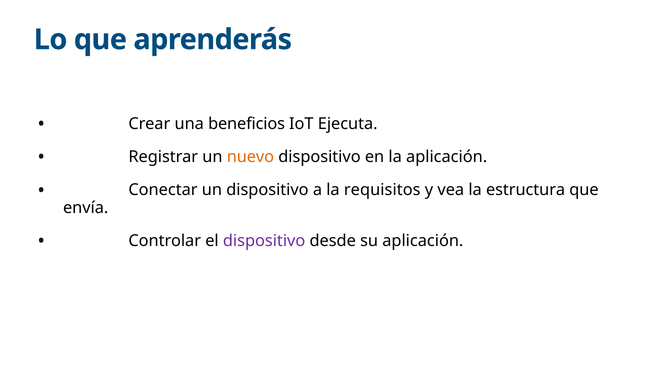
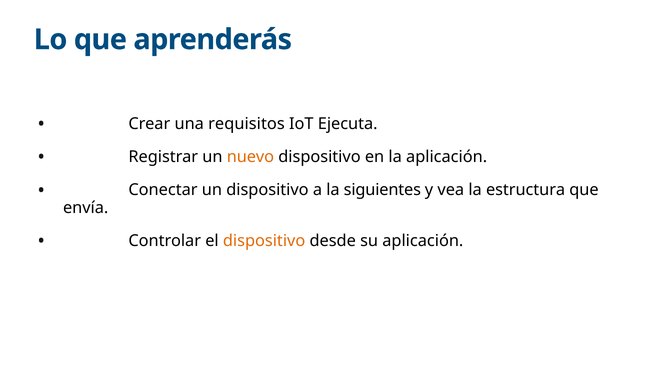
beneficios: beneficios -> requisitos (246, 124)
requisitos: requisitos -> siguientes (382, 190)
dispositivo colour: purple -> orange (264, 241)
